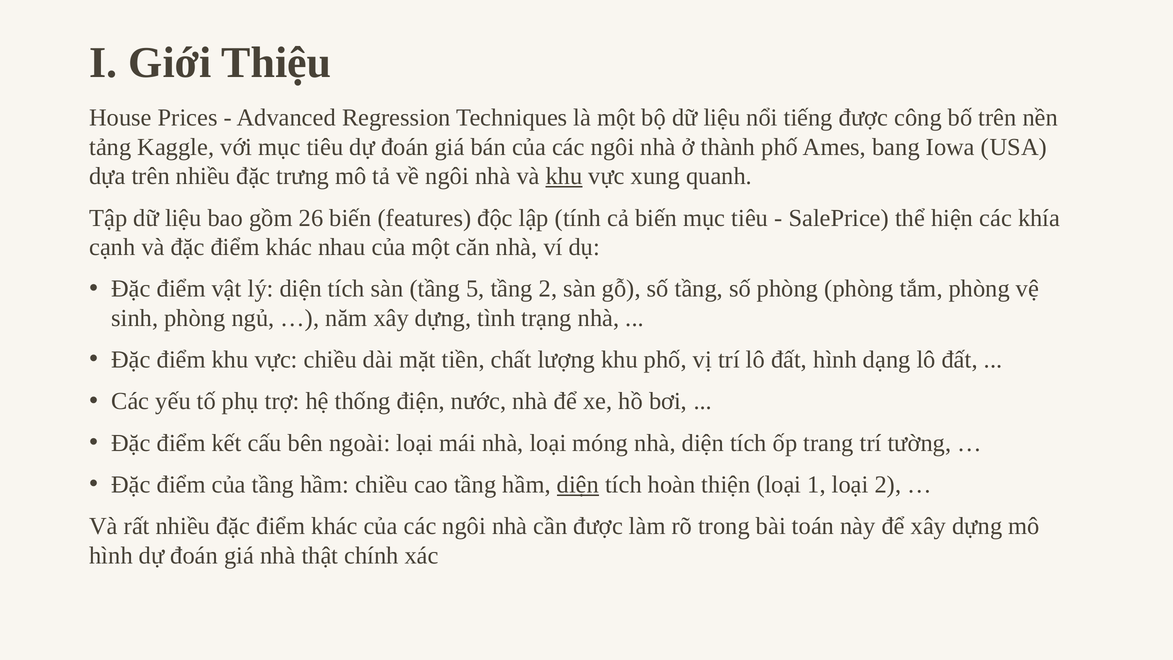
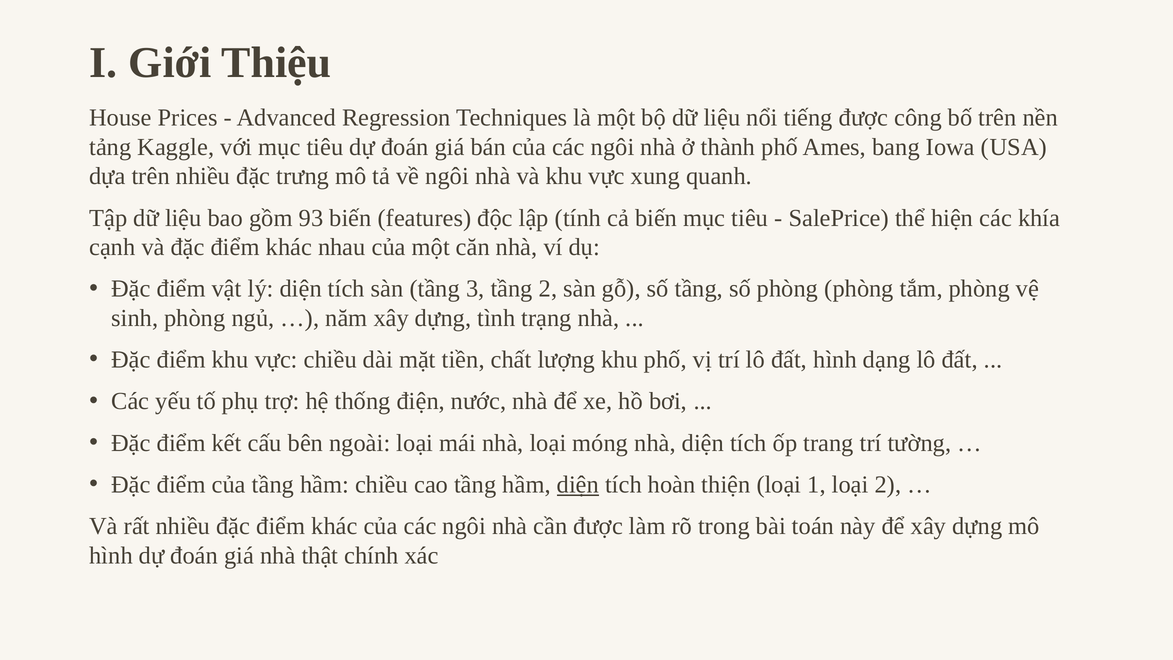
khu underline: present -> none (564, 176)
26: 26 -> 93 (311, 218)
5: 5 -> 3 (475, 289)
